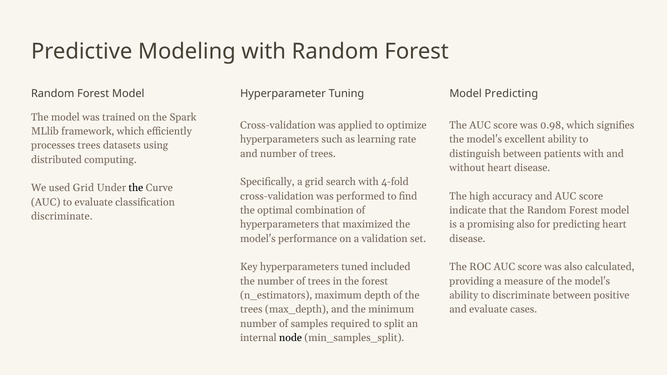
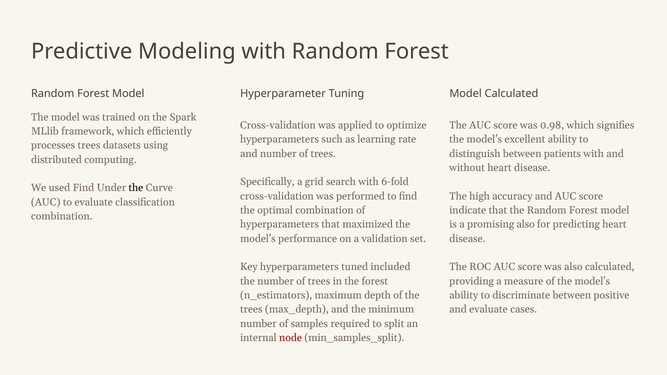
Model Predicting: Predicting -> Calculated (511, 94)
4-fold: 4-fold -> 6-fold (395, 182)
used Grid: Grid -> Find (83, 188)
discriminate: discriminate -> combination (62, 216)
node colour: black -> red (291, 338)
